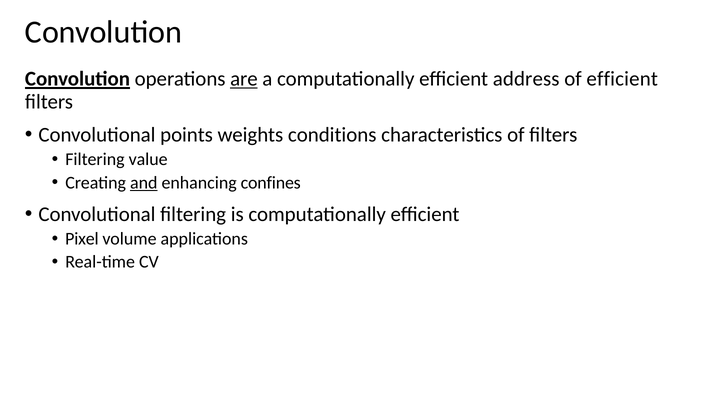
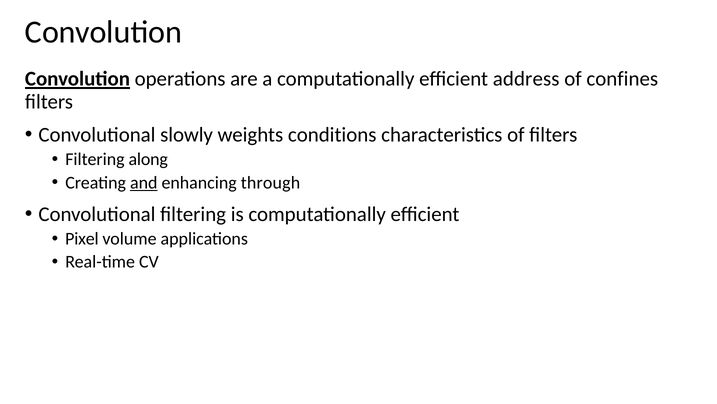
are underline: present -> none (244, 79)
of efficient: efficient -> confines (622, 79)
points: points -> slowly (187, 135)
value: value -> along (148, 159)
confines: confines -> through (271, 182)
